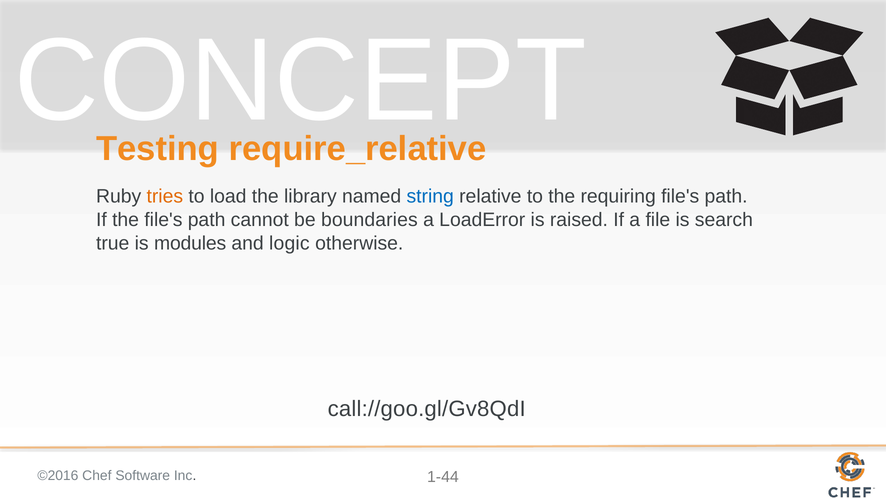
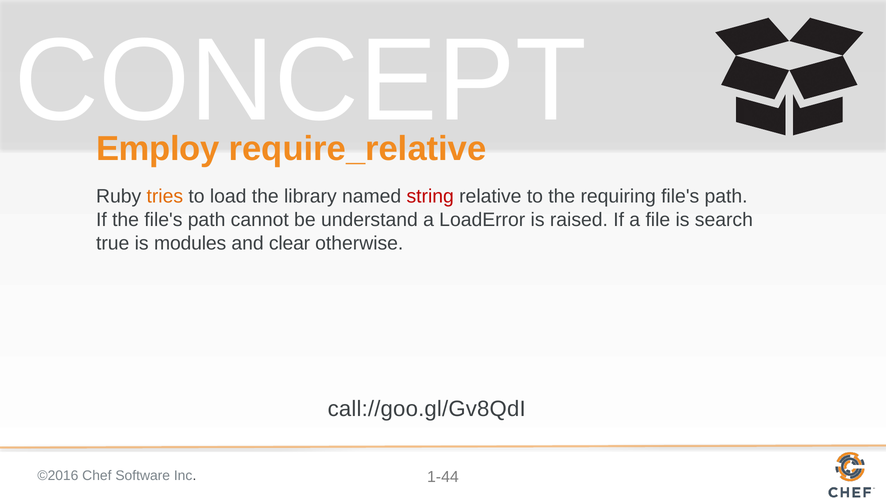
Testing: Testing -> Employ (158, 149)
string colour: blue -> red (430, 196)
boundaries: boundaries -> understand (369, 220)
logic: logic -> clear (290, 243)
